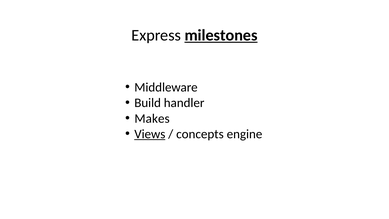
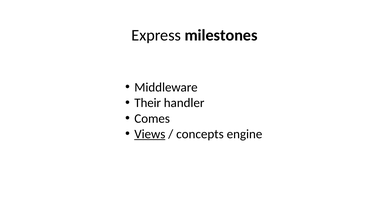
milestones underline: present -> none (221, 35)
Build: Build -> Their (148, 103)
Makes: Makes -> Comes (152, 118)
